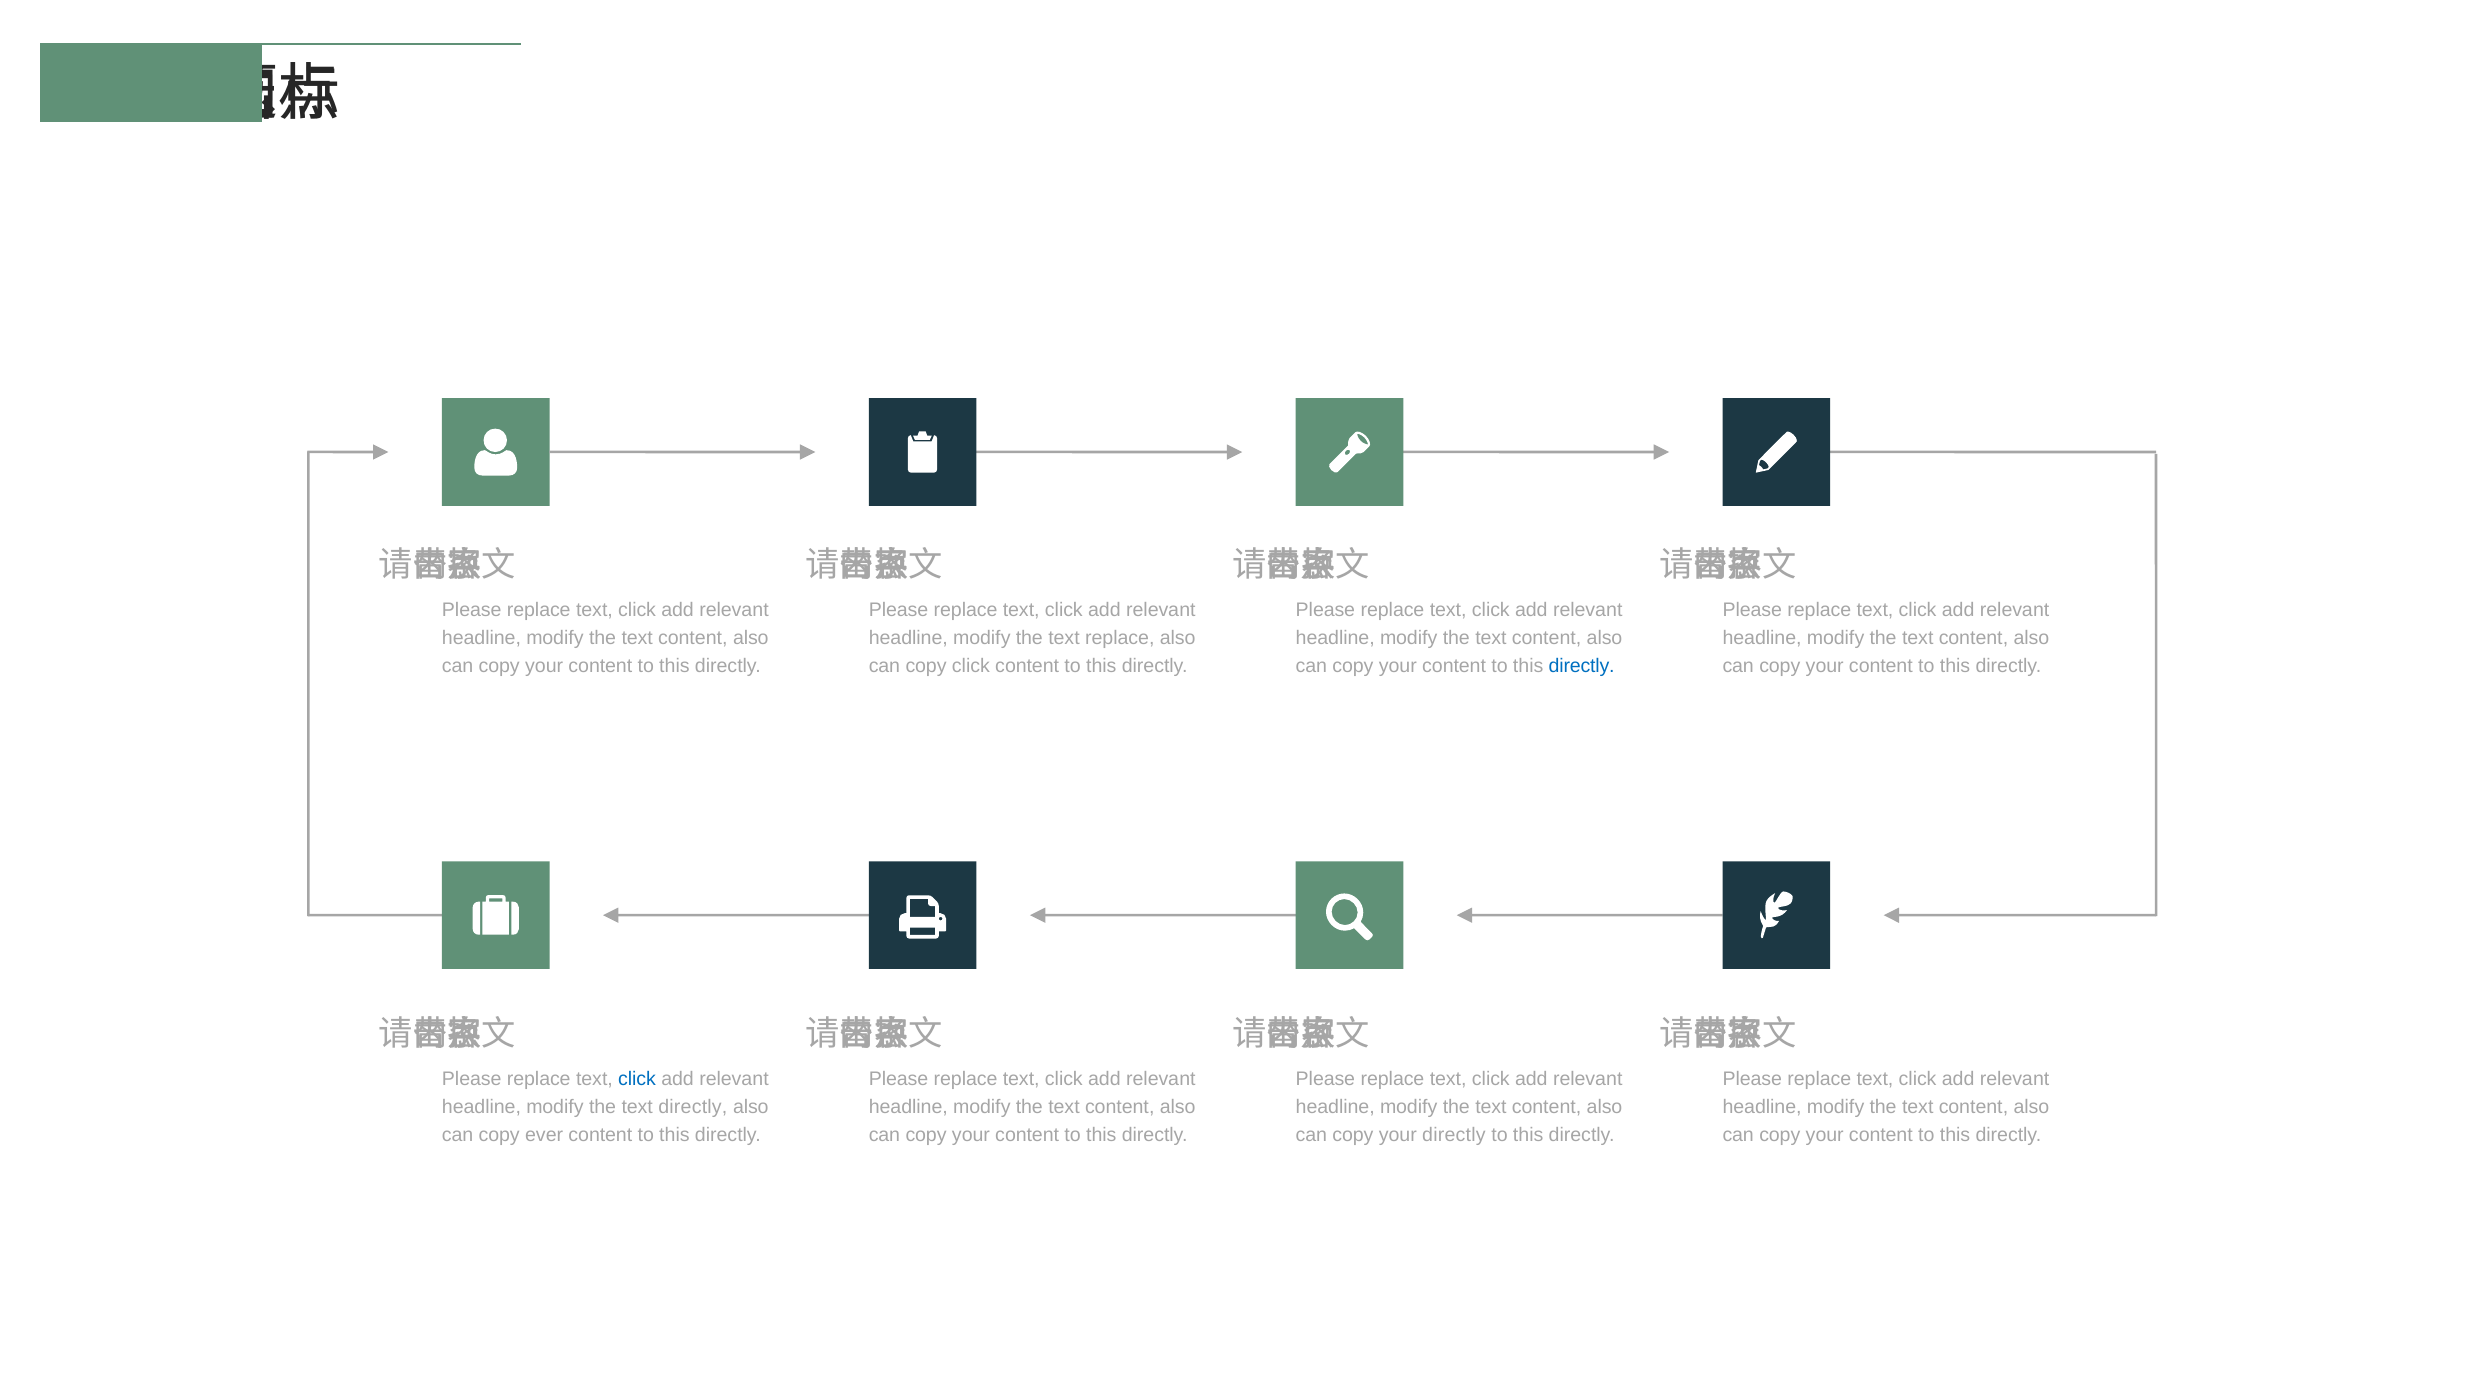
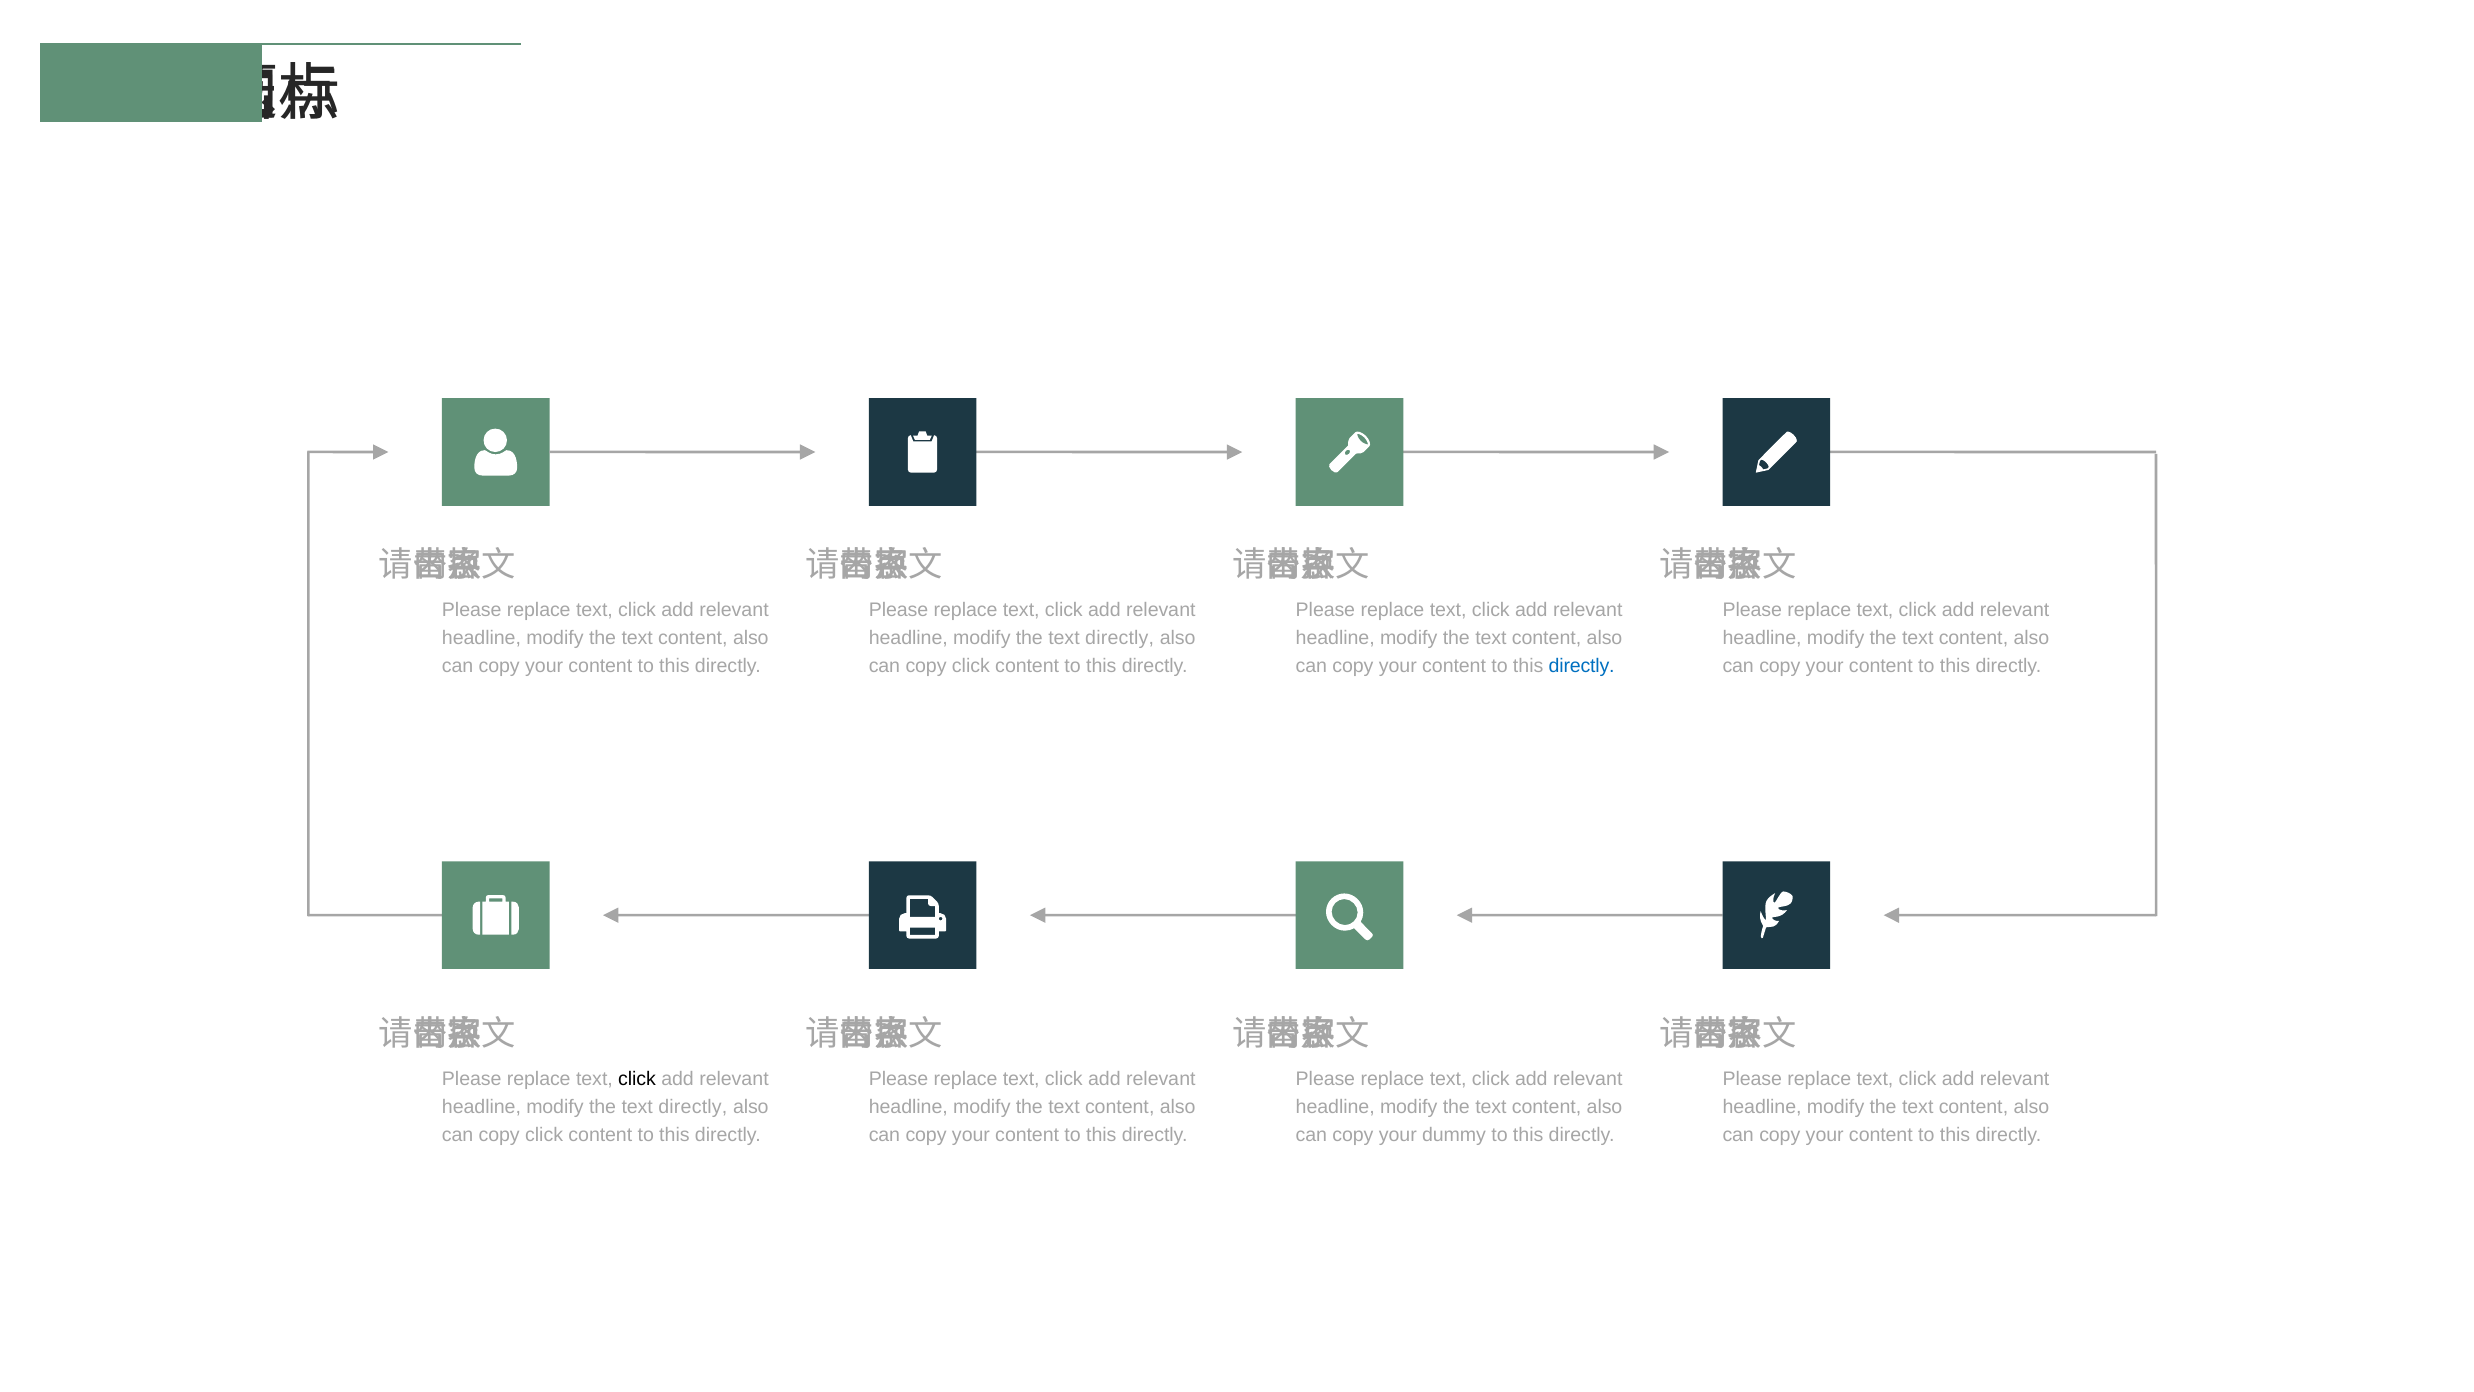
replace: replace -> directly (1120, 638)
click colour: blue -> black (637, 1079)
ever: ever -> click (544, 1135)
your directly: directly -> dummy (1454, 1135)
